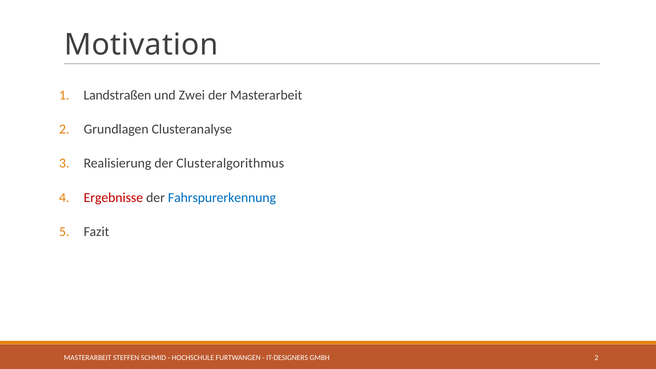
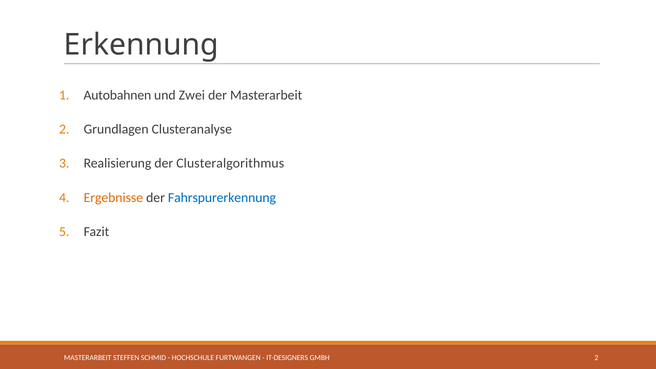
Motivation: Motivation -> Erkennung (141, 45)
Landstraßen: Landstraßen -> Autobahnen (117, 95)
Ergebnisse colour: red -> orange (113, 197)
